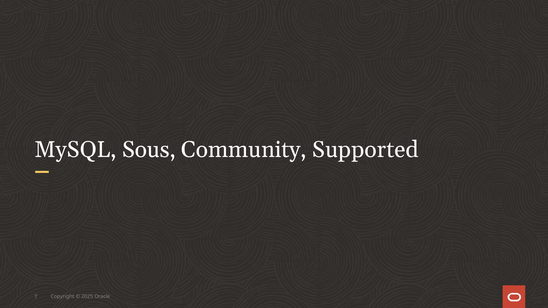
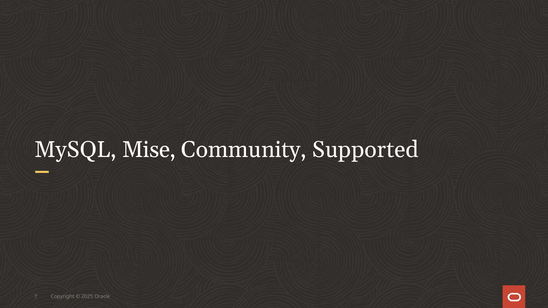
Sous: Sous -> Mise (149, 150)
